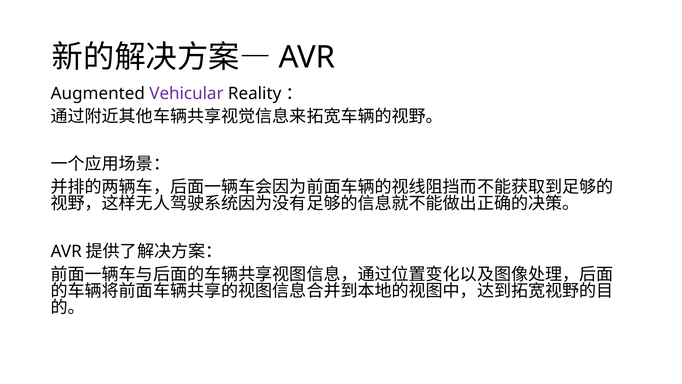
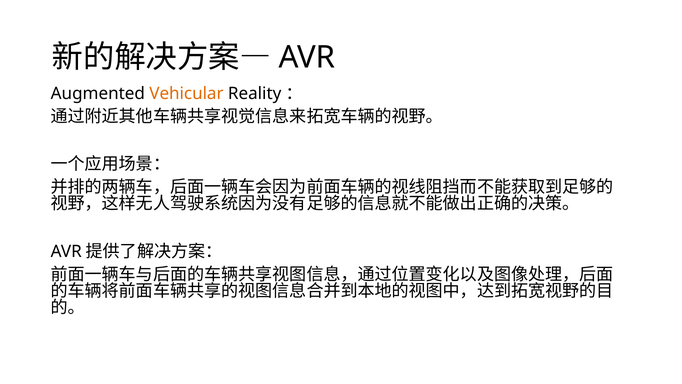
Vehicular colour: purple -> orange (186, 93)
